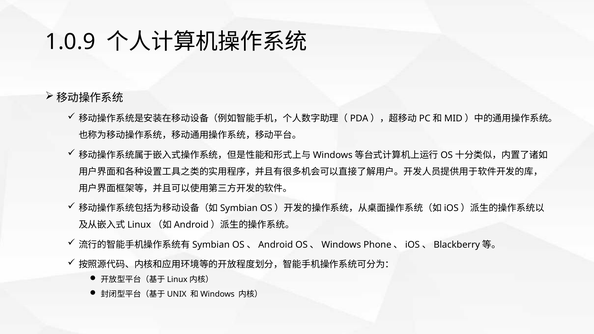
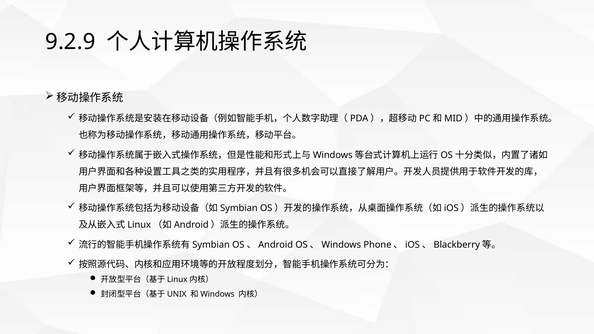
1.0.9: 1.0.9 -> 9.2.9 (70, 42)
